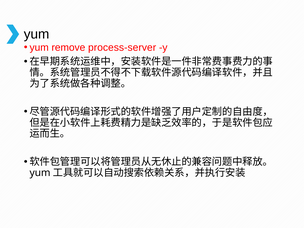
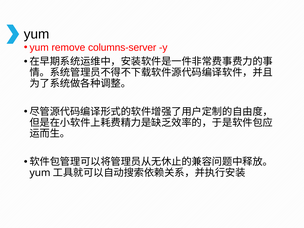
process-server: process-server -> columns-server (122, 48)
